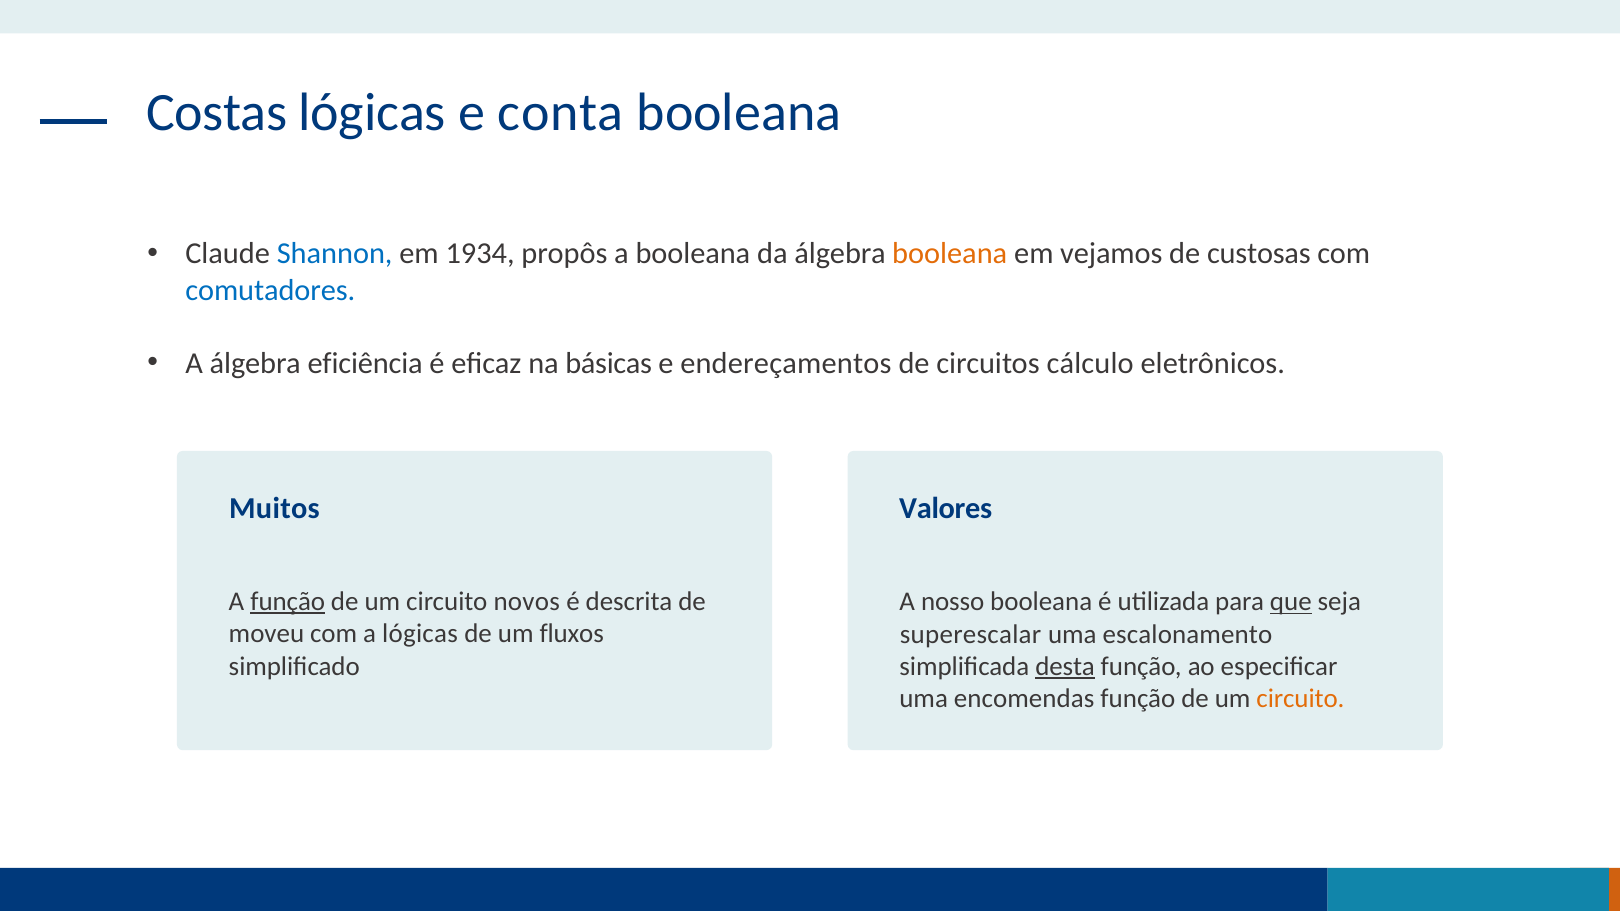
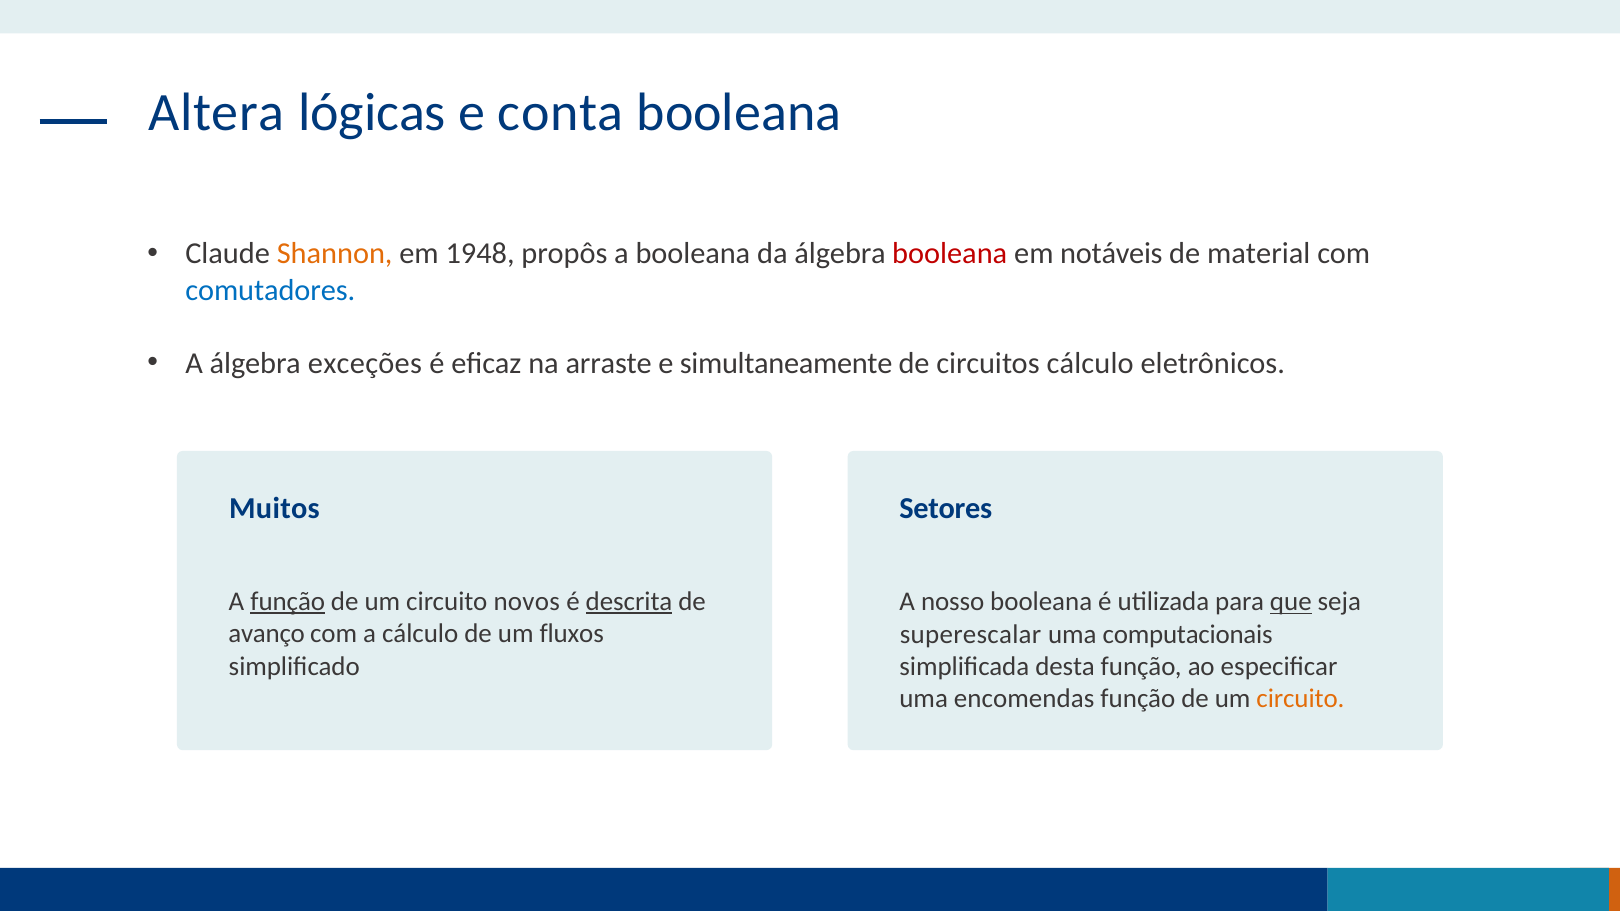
Costas: Costas -> Altera (216, 112)
Shannon colour: blue -> orange (335, 254)
1934: 1934 -> 1948 (480, 254)
booleana colour: orange -> red (950, 254)
vejamos: vejamos -> notáveis (1111, 254)
custosas: custosas -> material (1259, 254)
eficiência: eficiência -> exceções (365, 363)
básicas: básicas -> arraste (609, 363)
endereçamentos: endereçamentos -> simultaneamente (786, 363)
Valores: Valores -> Setores (946, 509)
descrita underline: none -> present (629, 602)
moveu: moveu -> avanço (267, 634)
a lógicas: lógicas -> cálculo (420, 634)
escalonamento: escalonamento -> computacionais (1188, 634)
desta underline: present -> none (1065, 667)
